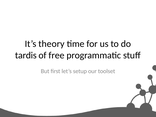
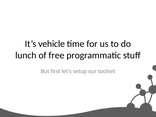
theory: theory -> vehicle (52, 44)
tardis: tardis -> lunch (26, 55)
